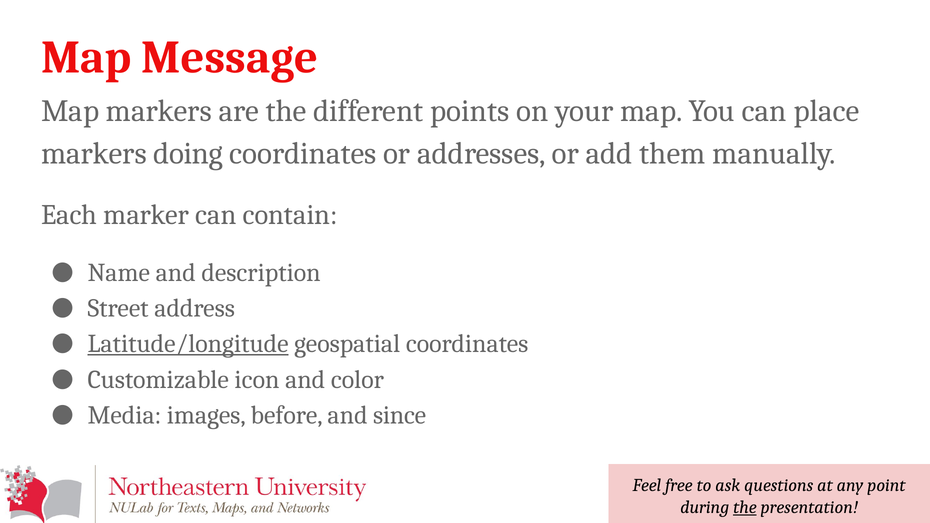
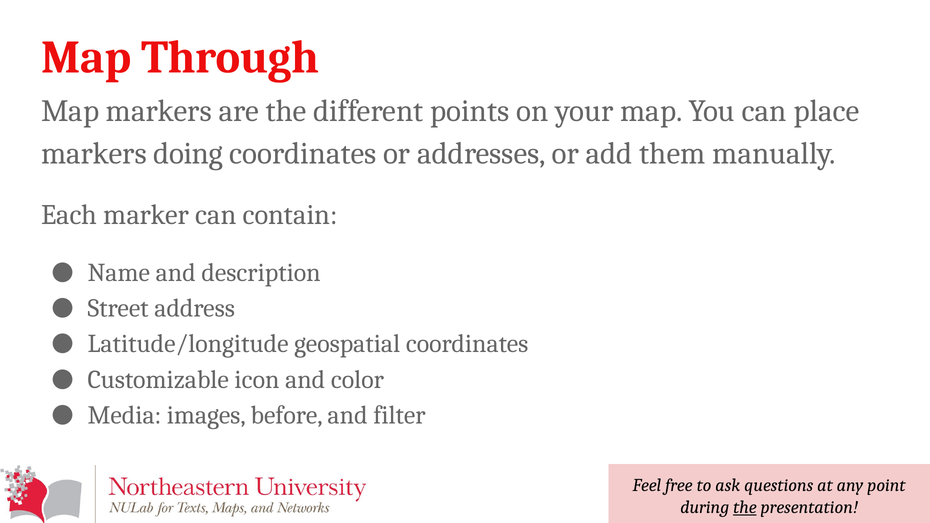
Message: Message -> Through (230, 58)
Latitude/longitude underline: present -> none (188, 344)
since: since -> filter (399, 415)
